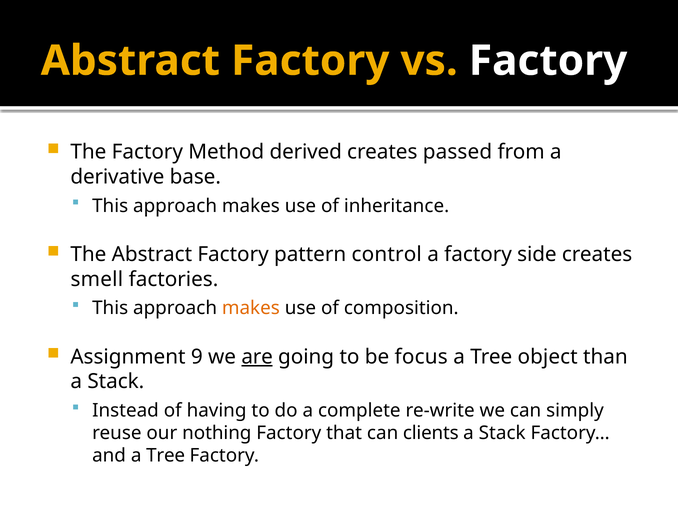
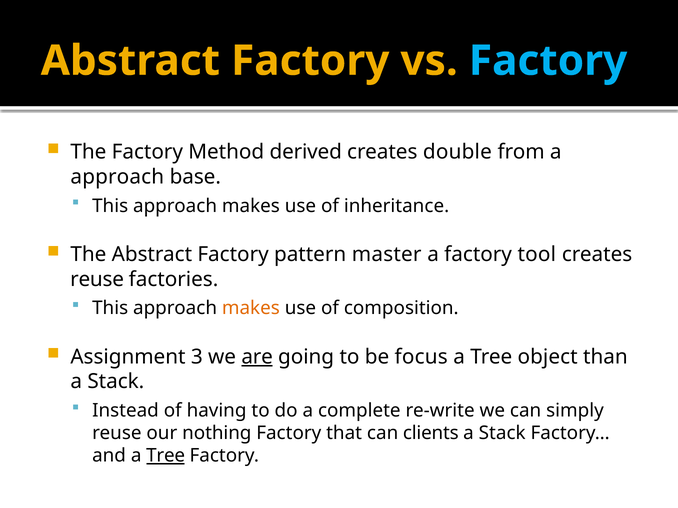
Factory colour: white -> light blue (548, 61)
passed: passed -> double (457, 152)
derivative: derivative -> approach (117, 177)
control: control -> master (387, 255)
side: side -> tool (537, 255)
smell: smell -> reuse (97, 280)
9: 9 -> 3 (197, 357)
Tree underline: none -> present (166, 456)
